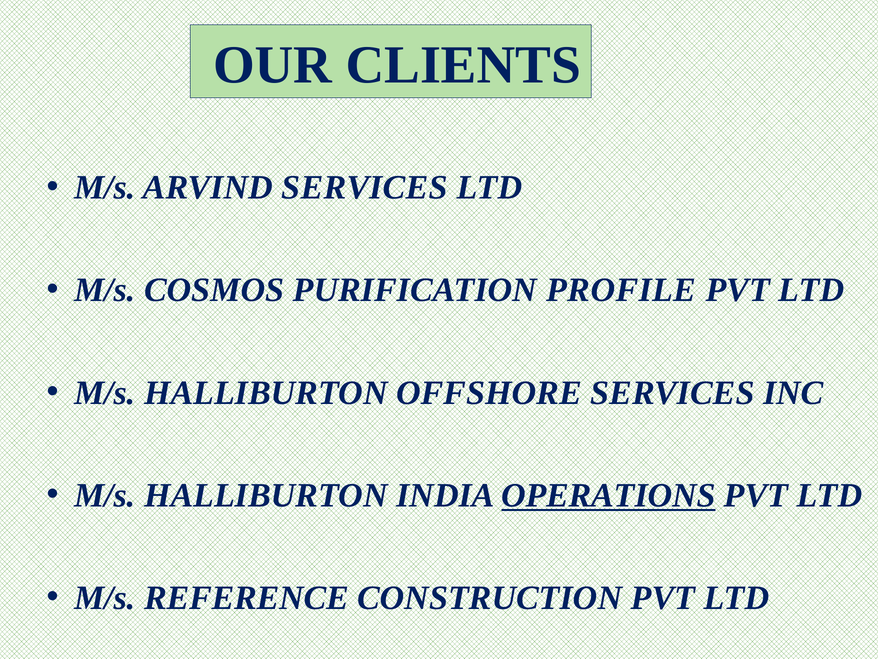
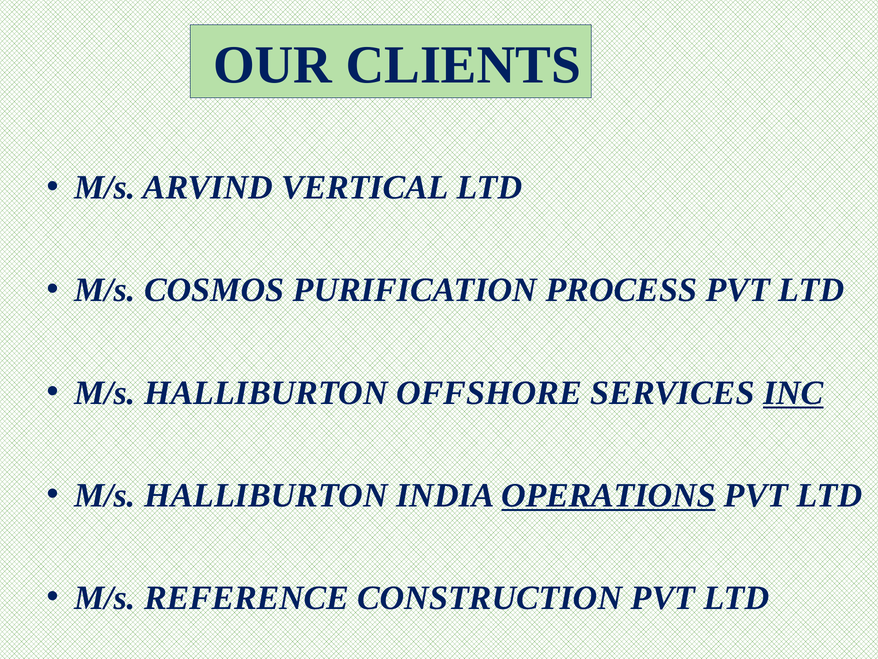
ARVIND SERVICES: SERVICES -> VERTICAL (365, 187)
PROFILE: PROFILE -> PROCESS (621, 290)
INC underline: none -> present (793, 392)
